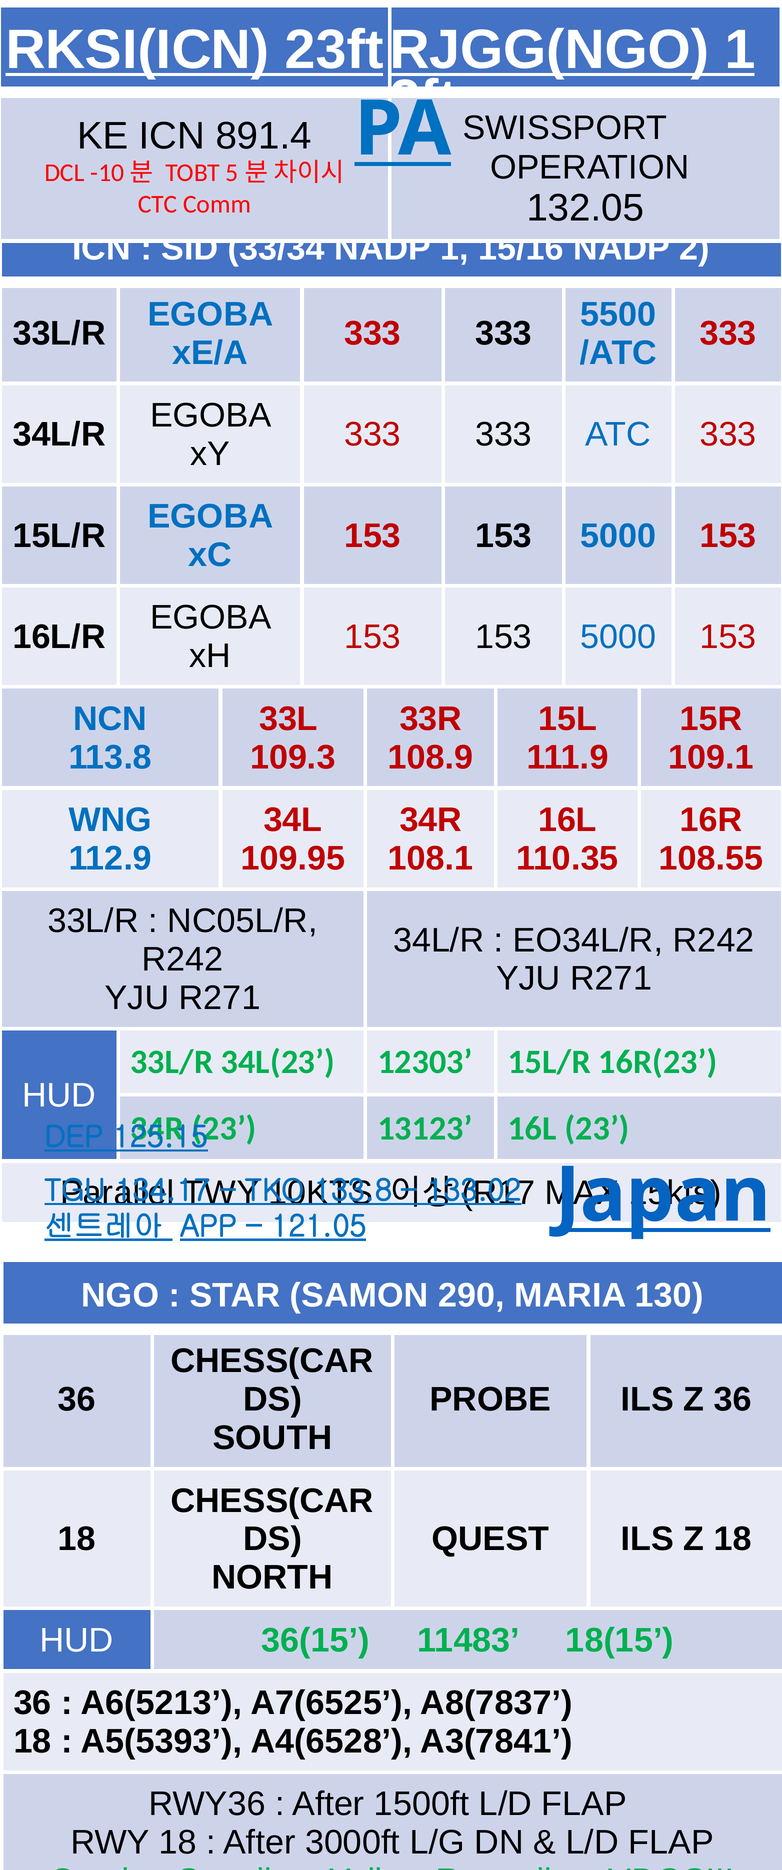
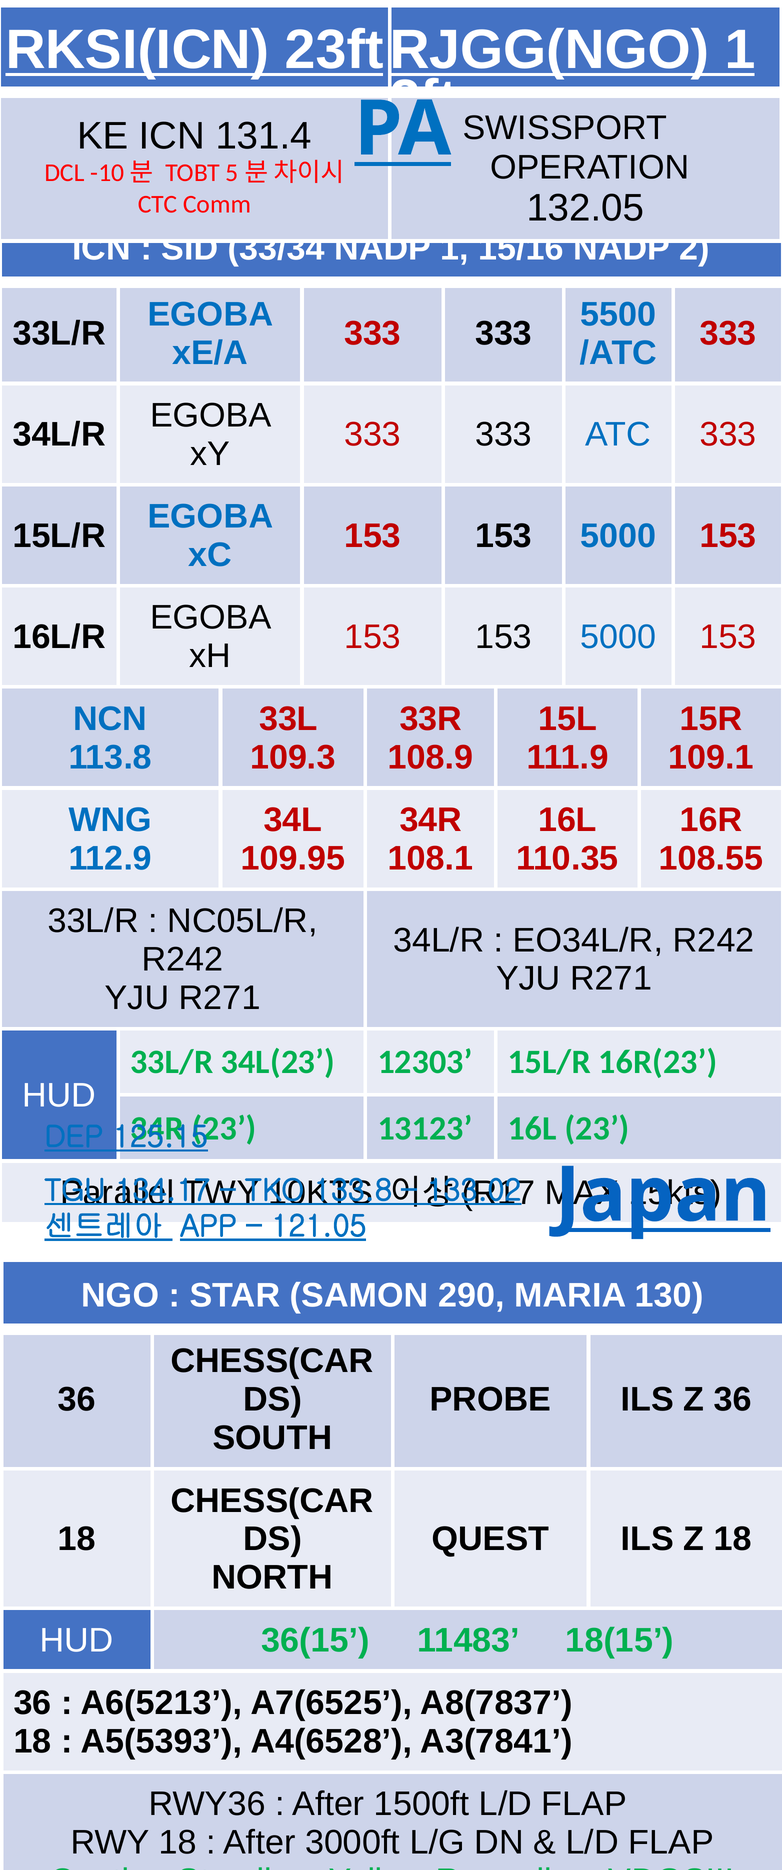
891.4: 891.4 -> 131.4 (264, 136)
